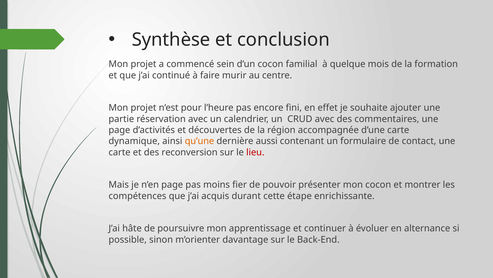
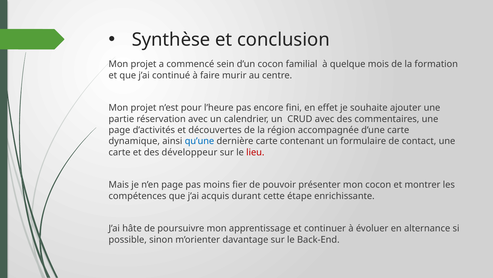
qu’une colour: orange -> blue (199, 141)
dernière aussi: aussi -> carte (267, 141)
reconversion: reconversion -> développeur (189, 152)
